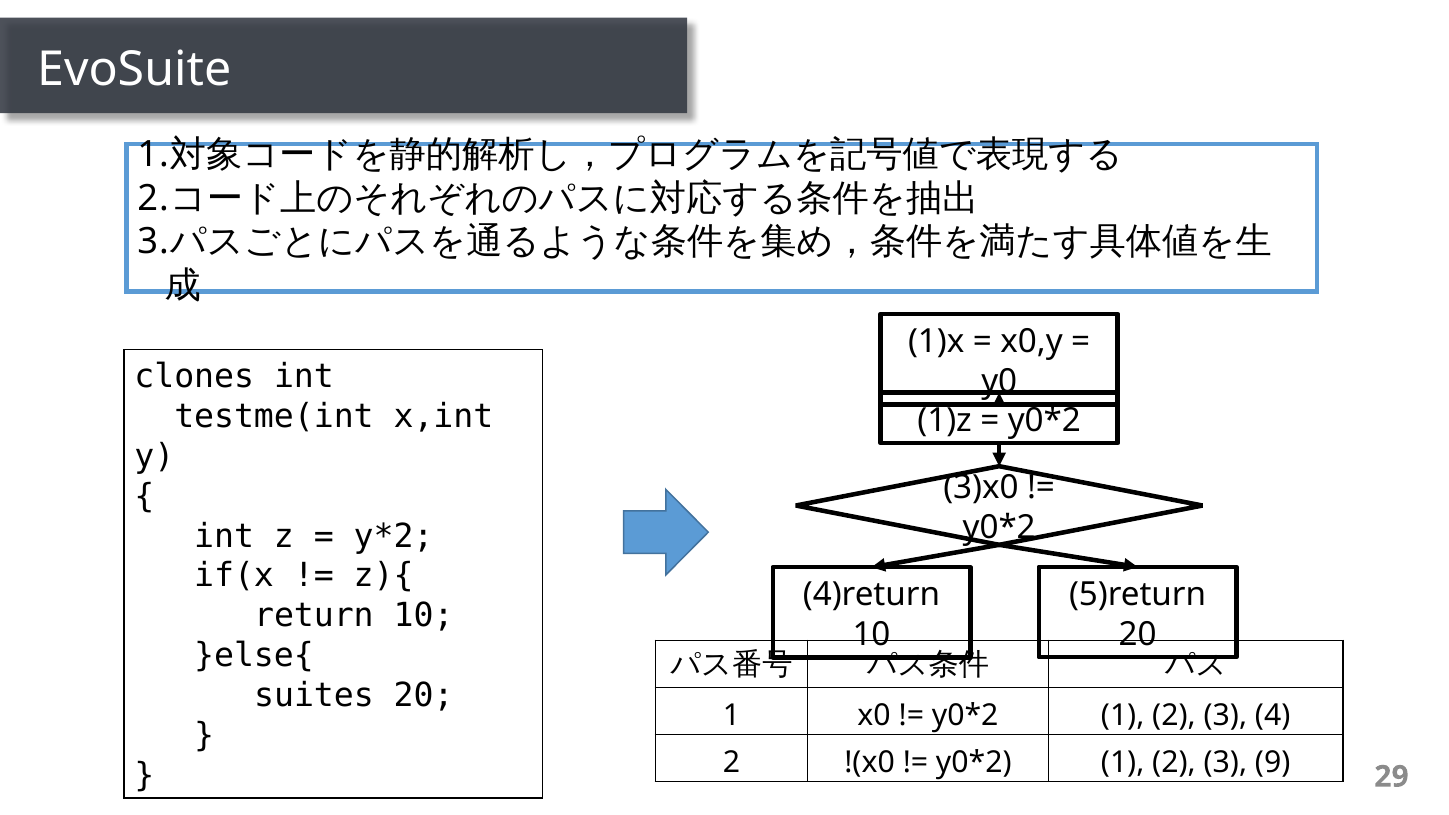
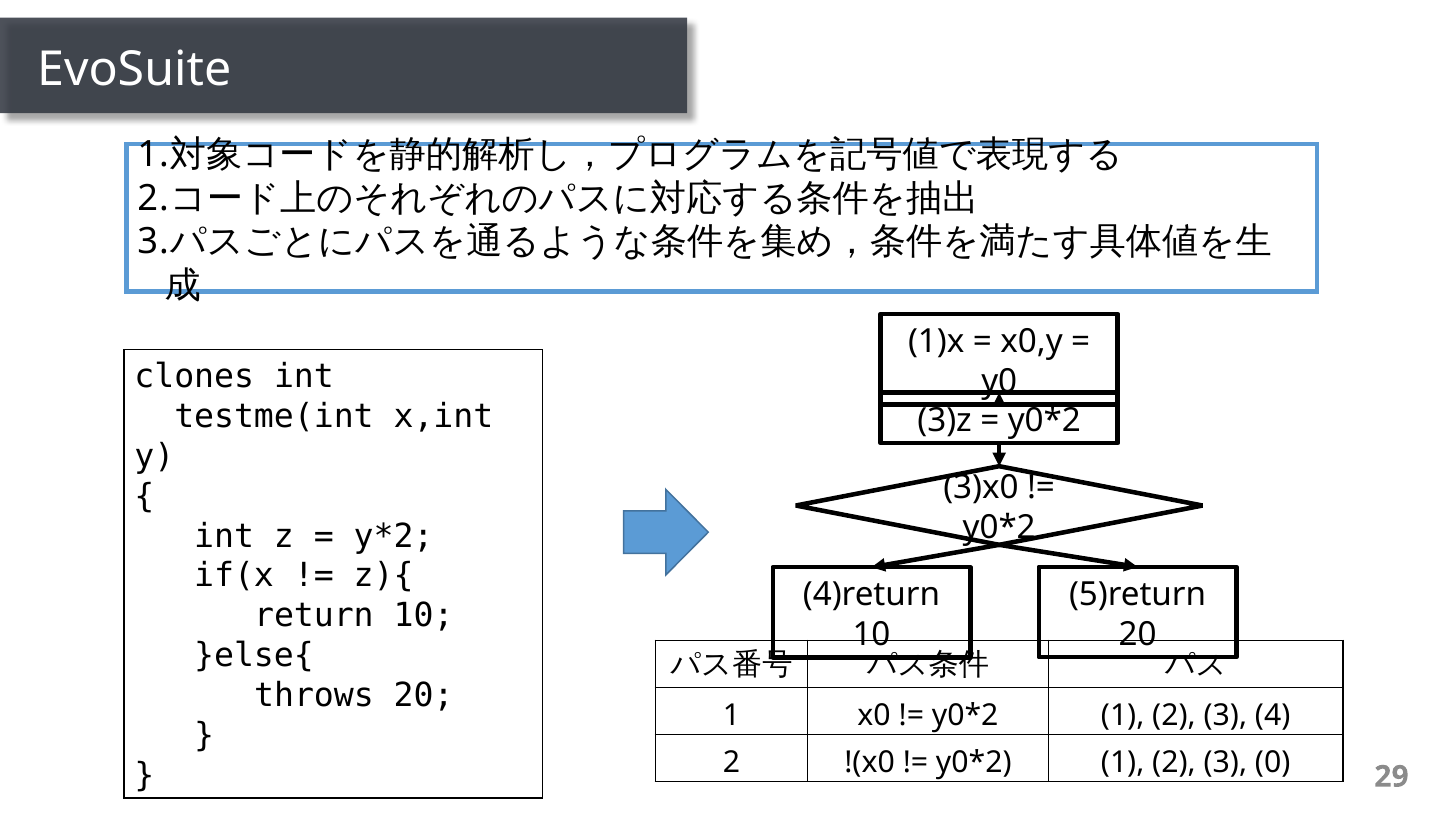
1)z: 1)z -> 3)z (945, 420)
suites: suites -> throws (314, 696)
9: 9 -> 0 (1273, 762)
